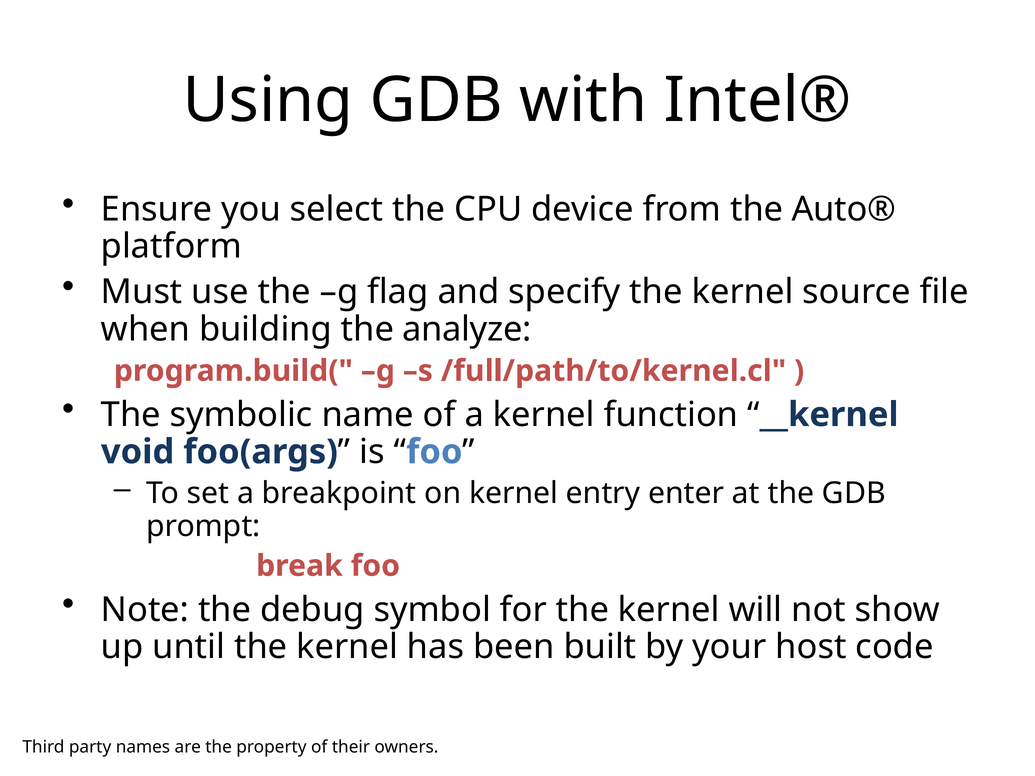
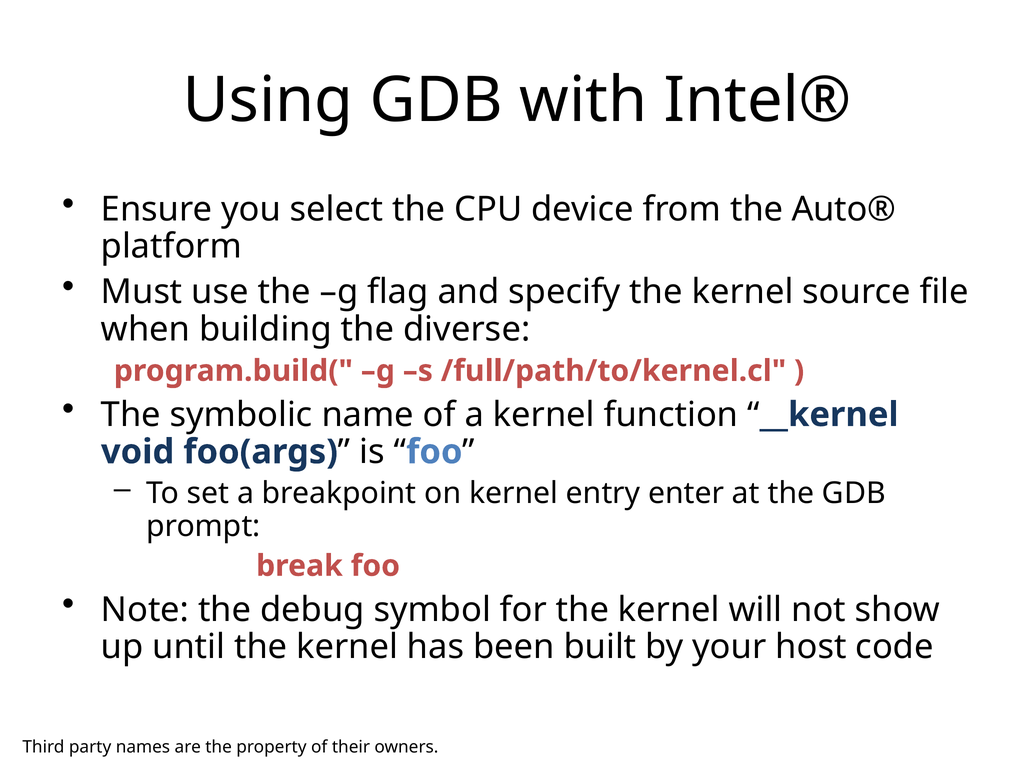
analyze: analyze -> diverse (467, 329)
